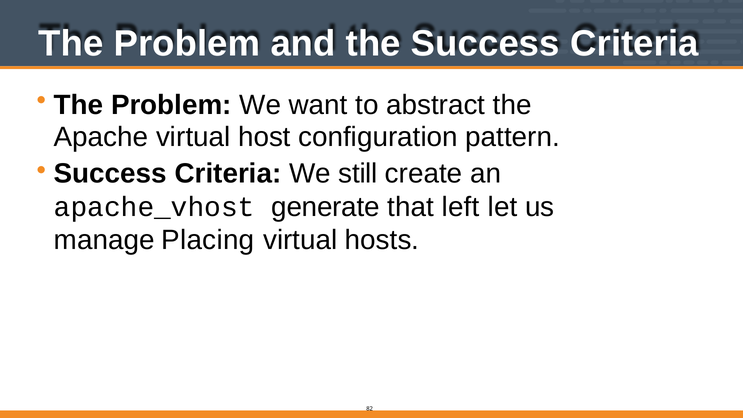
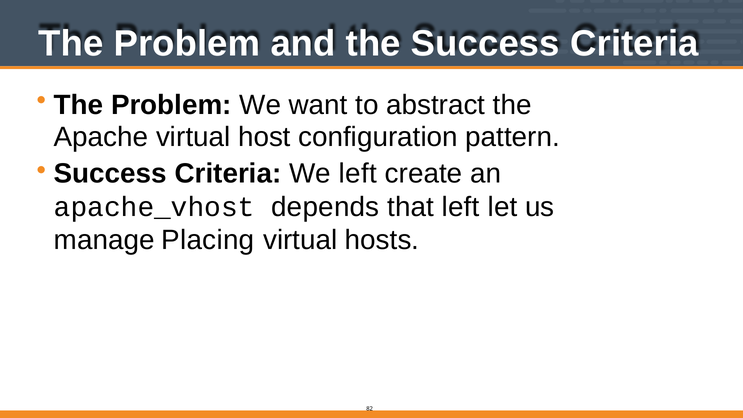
We still: still -> left (358, 174)
generate: generate -> depends (325, 207)
